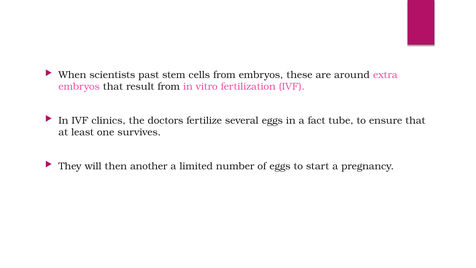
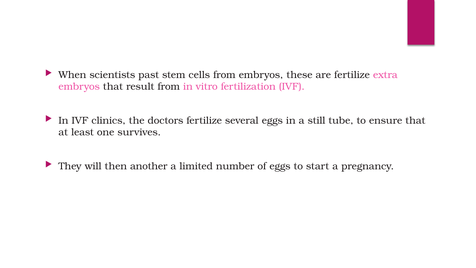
are around: around -> fertilize (352, 75)
fact: fact -> still (317, 120)
